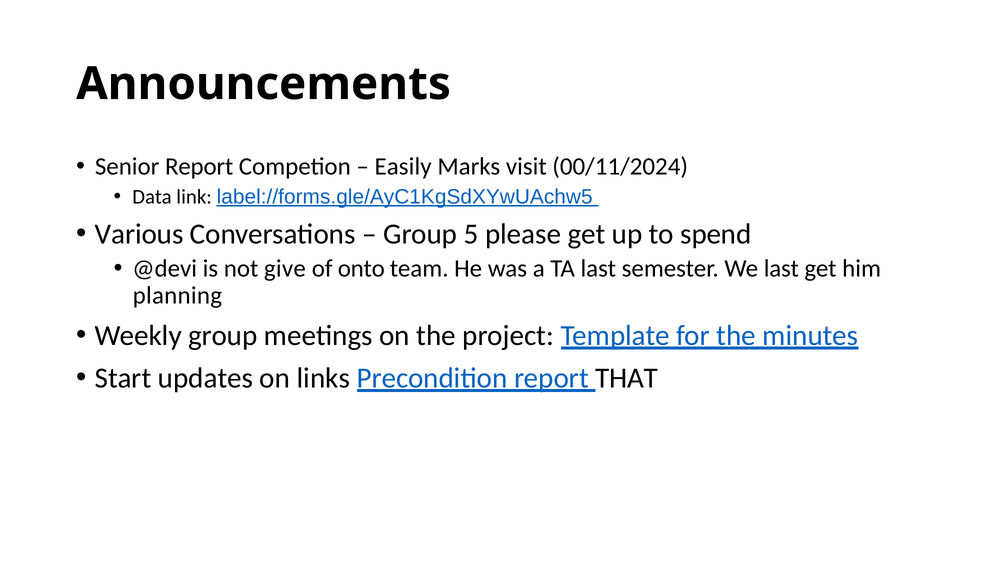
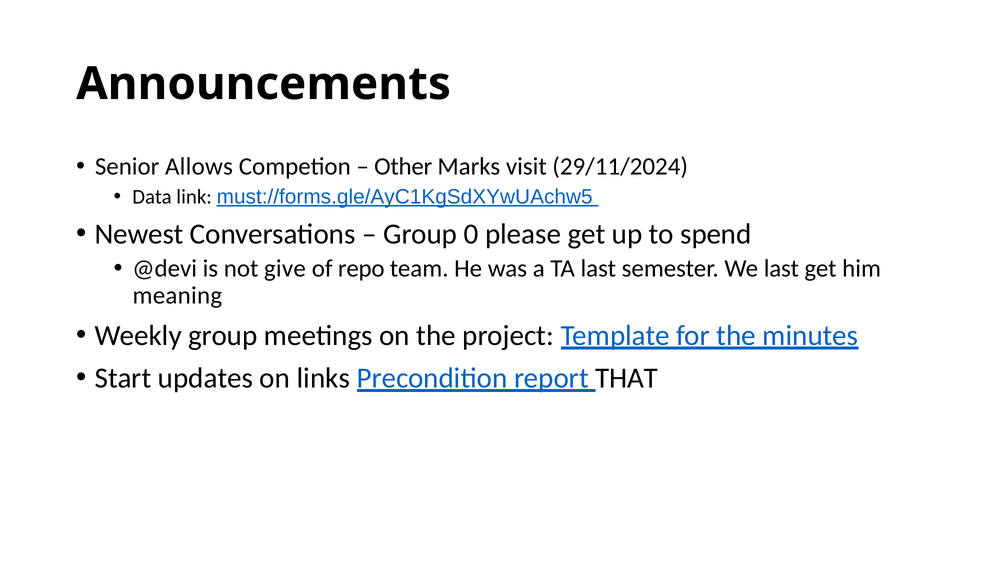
Senior Report: Report -> Allows (199, 167)
Easily: Easily -> Other (403, 167)
00/11/2024: 00/11/2024 -> 29/11/2024 (620, 167)
label://forms.gle/AyC1KgSdXYwUAchw5: label://forms.gle/AyC1KgSdXYwUAchw5 -> must://forms.gle/AyC1KgSdXYwUAchw5 (405, 197)
Various: Various -> Newest (139, 234)
5: 5 -> 0 (471, 234)
onto: onto -> repo (361, 268)
planning: planning -> meaning (177, 295)
